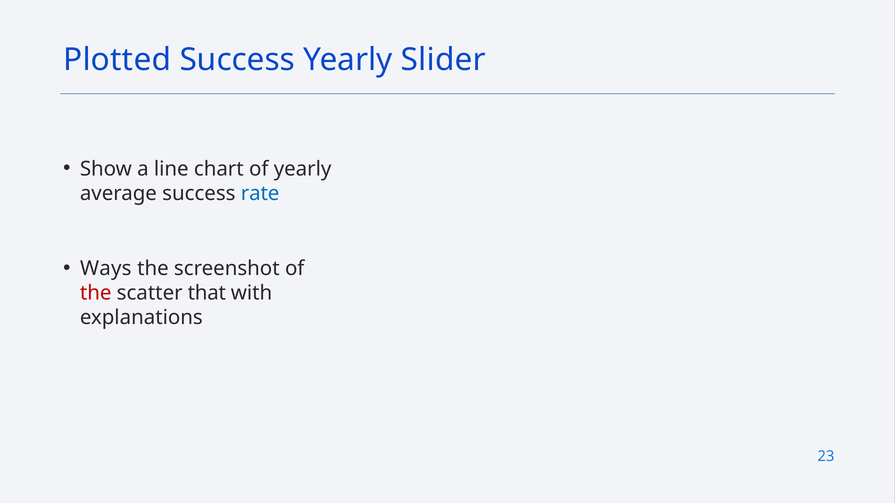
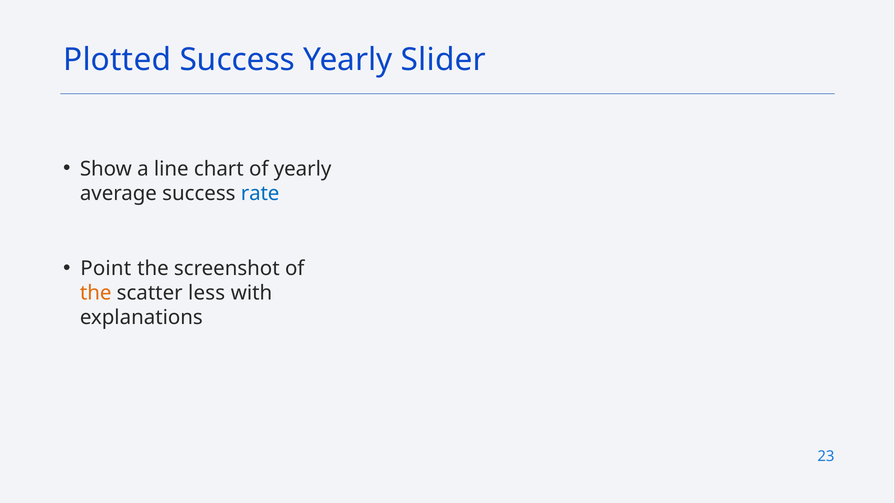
Ways: Ways -> Point (106, 269)
the colour: red -> orange (96, 293)
that: that -> less (207, 293)
